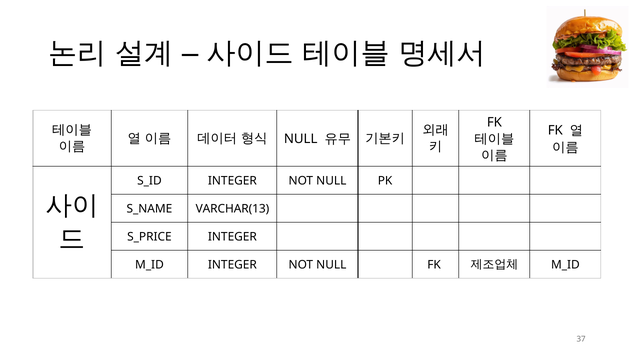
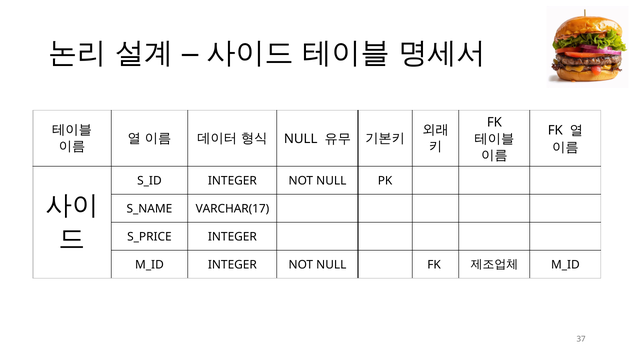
VARCHAR(13: VARCHAR(13 -> VARCHAR(17 (232, 209)
